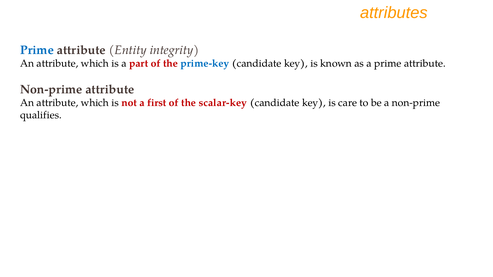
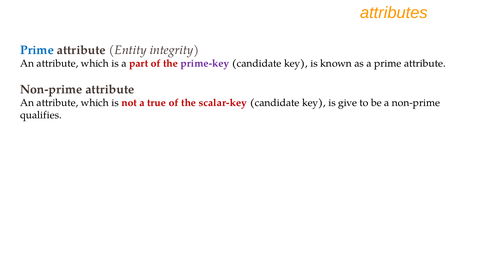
prime-key colour: blue -> purple (205, 64)
first: first -> true (157, 103)
care: care -> give (348, 103)
